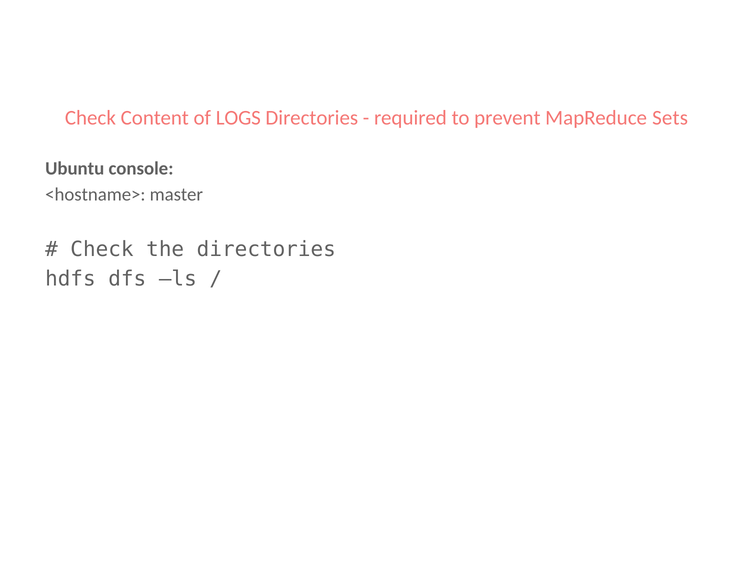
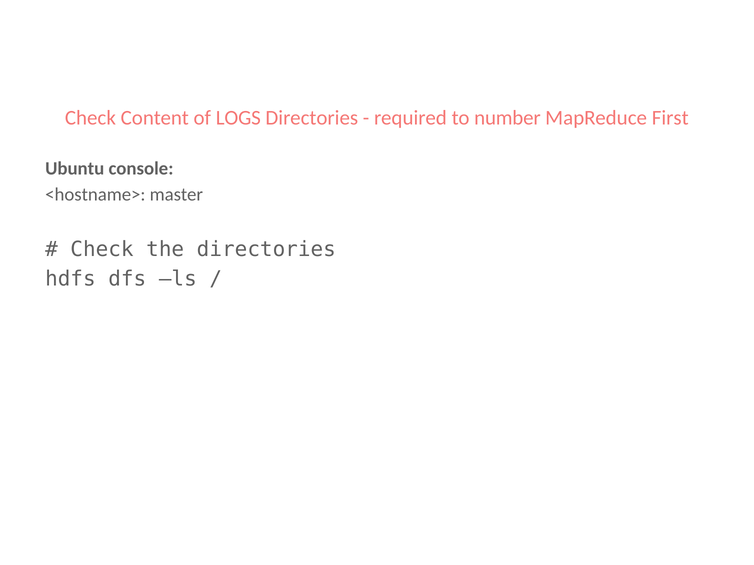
prevent: prevent -> number (507, 118)
Sets: Sets -> First (670, 118)
